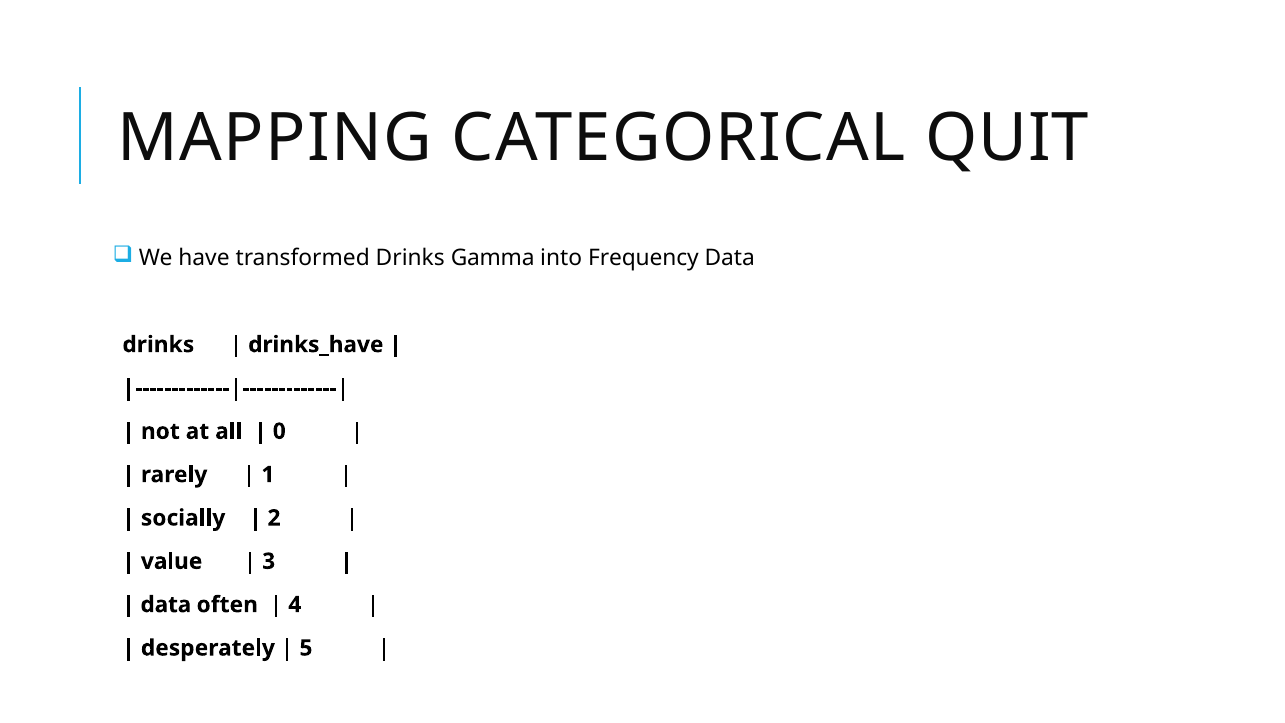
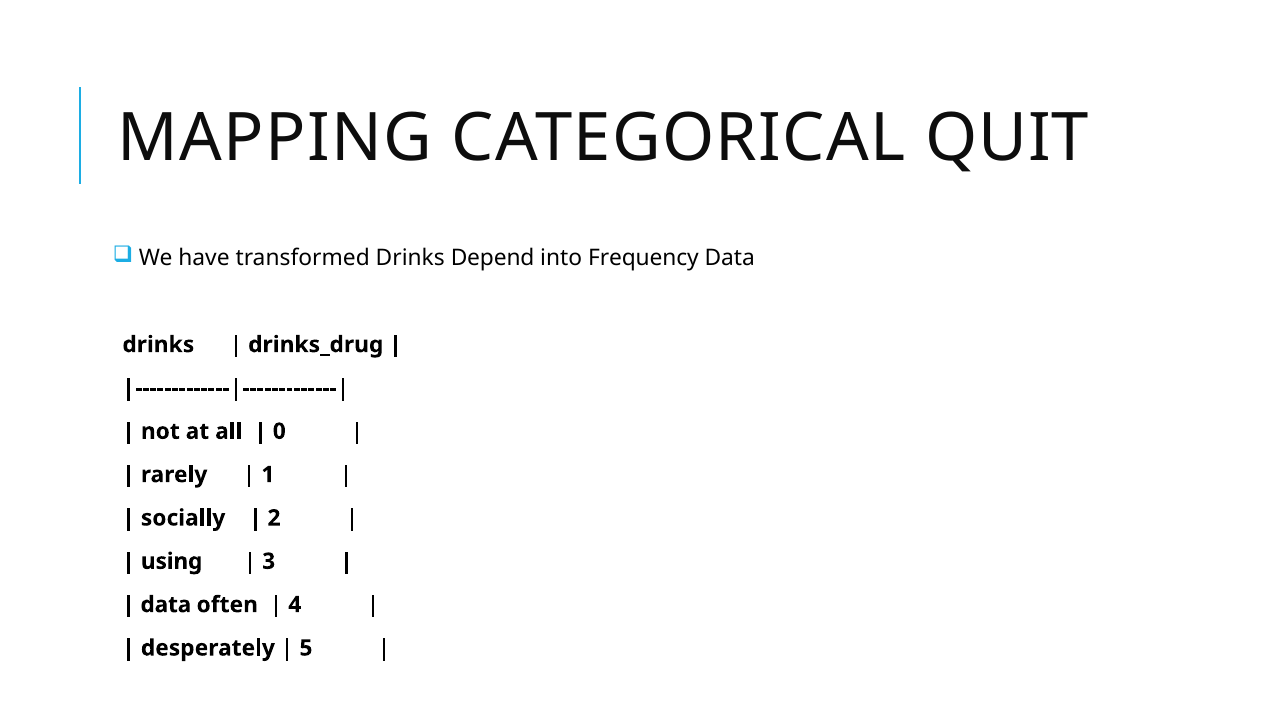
Gamma: Gamma -> Depend (493, 258)
drinks_have: drinks_have -> drinks_drug (316, 345)
value: value -> using (172, 561)
